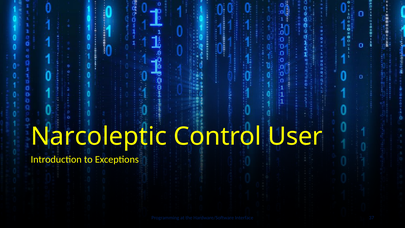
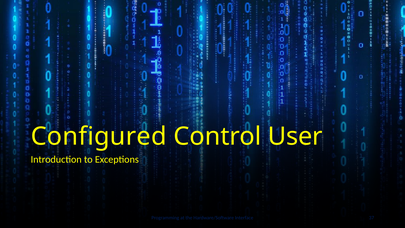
Narcoleptic: Narcoleptic -> Configured (99, 136)
